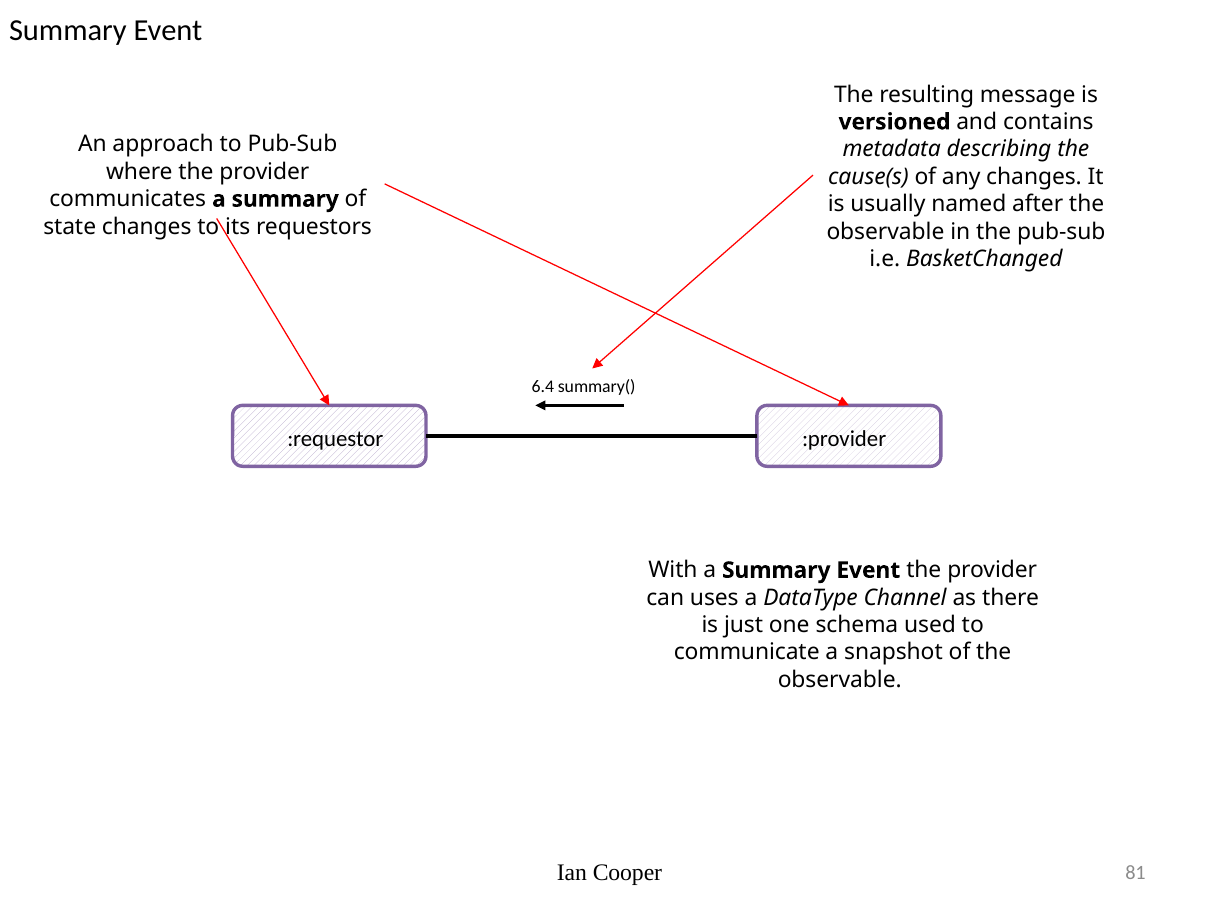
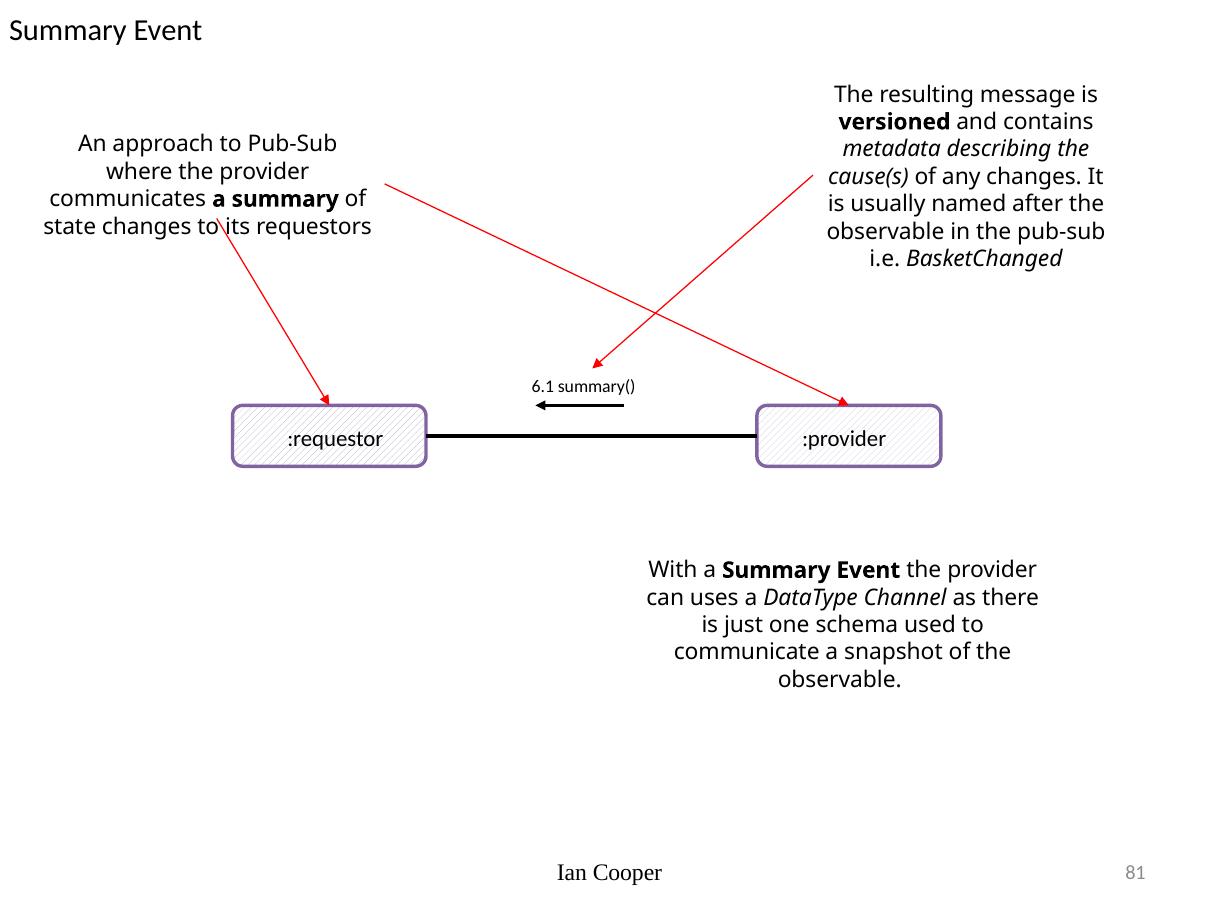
6.4: 6.4 -> 6.1 (543, 386)
